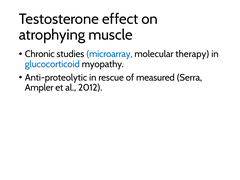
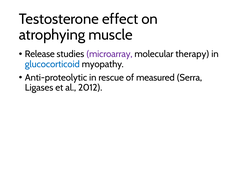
Chronic: Chronic -> Release (40, 54)
microarray colour: blue -> purple (109, 54)
Ampler: Ampler -> Ligases (39, 88)
